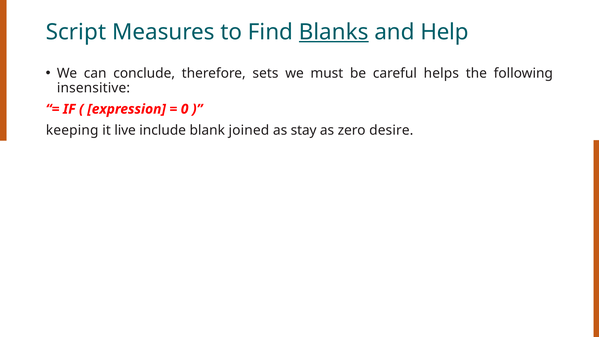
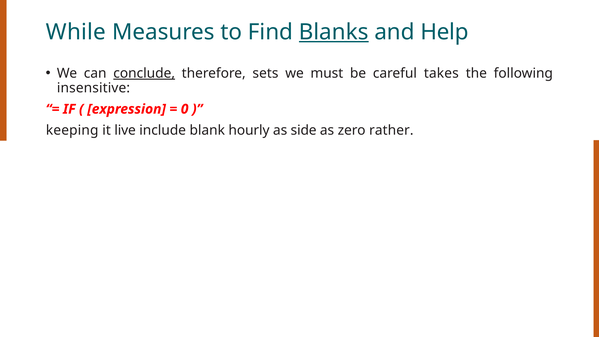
Script: Script -> While (76, 32)
conclude underline: none -> present (144, 73)
helps: helps -> takes (441, 73)
joined: joined -> hourly (249, 130)
stay: stay -> side (304, 130)
desire: desire -> rather (391, 130)
